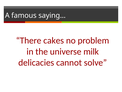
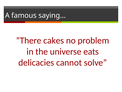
milk: milk -> eats (91, 51)
